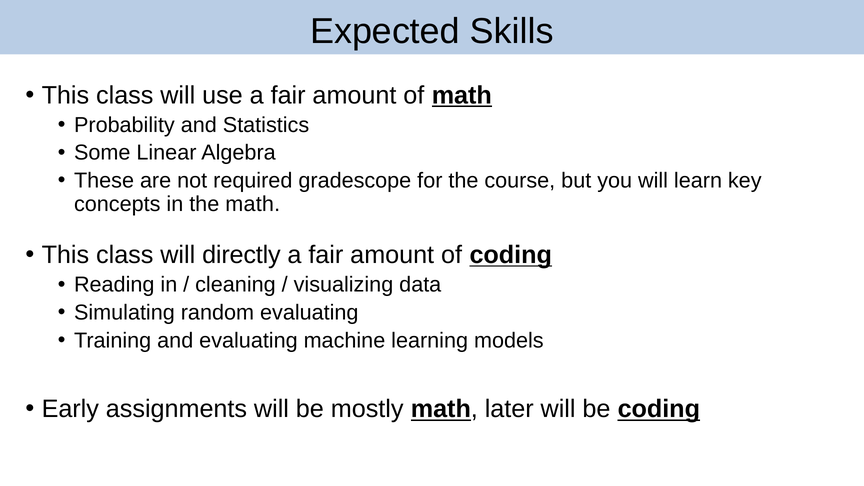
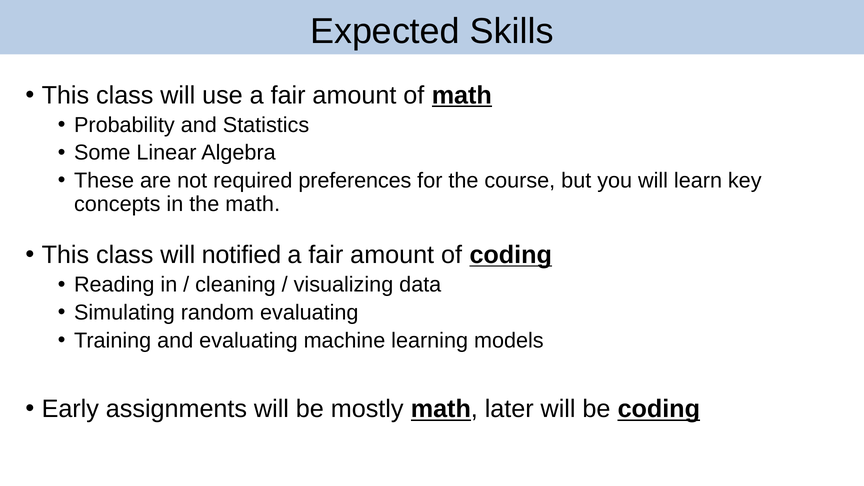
gradescope: gradescope -> preferences (355, 181)
directly: directly -> notified (241, 255)
